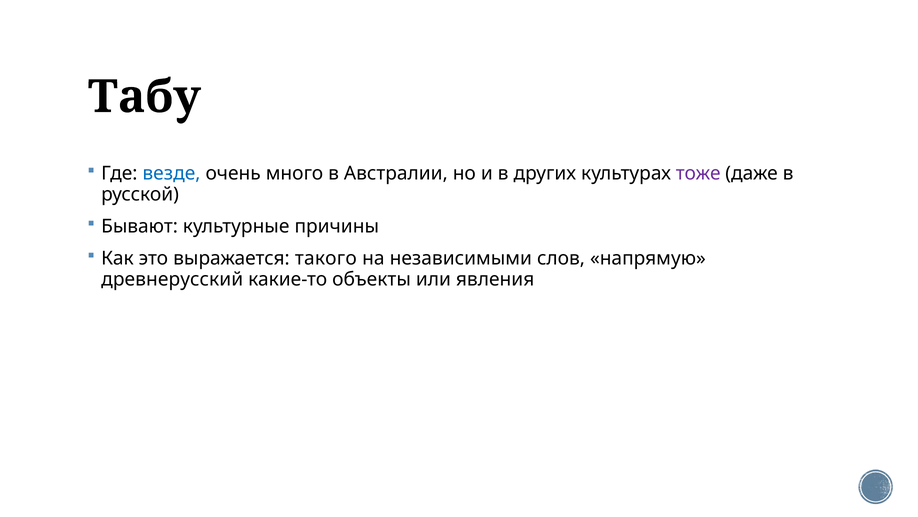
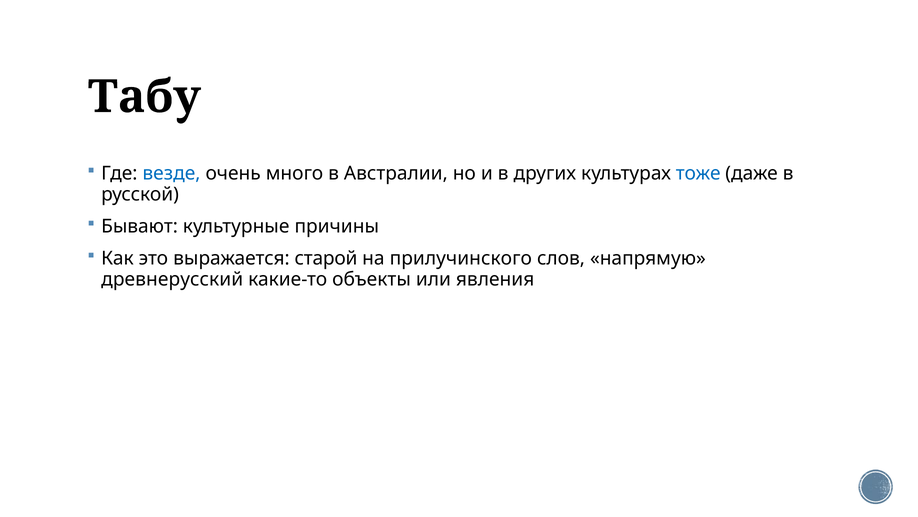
тоже colour: purple -> blue (698, 173)
такого: такого -> старой (326, 258)
независимыми: независимыми -> прилучинского (461, 258)
